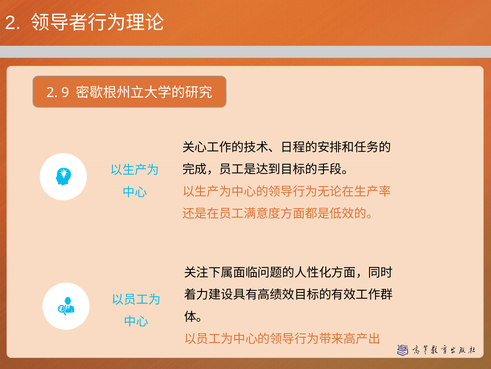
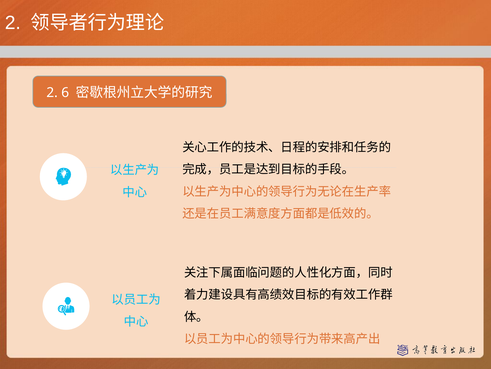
9: 9 -> 6 (65, 92)
